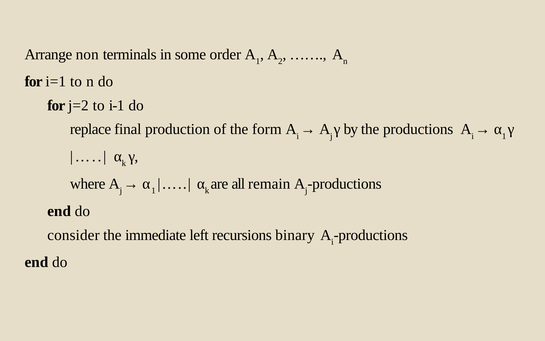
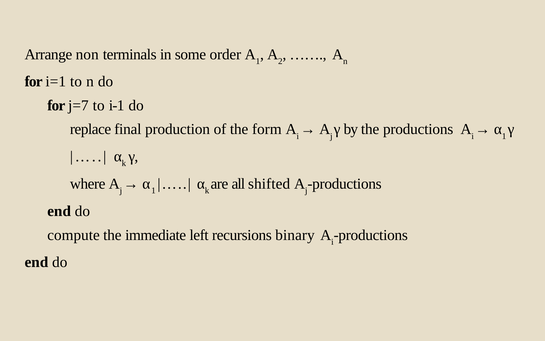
j=2: j=2 -> j=7 (78, 105)
remain: remain -> shifted (269, 184)
consider: consider -> compute (74, 235)
